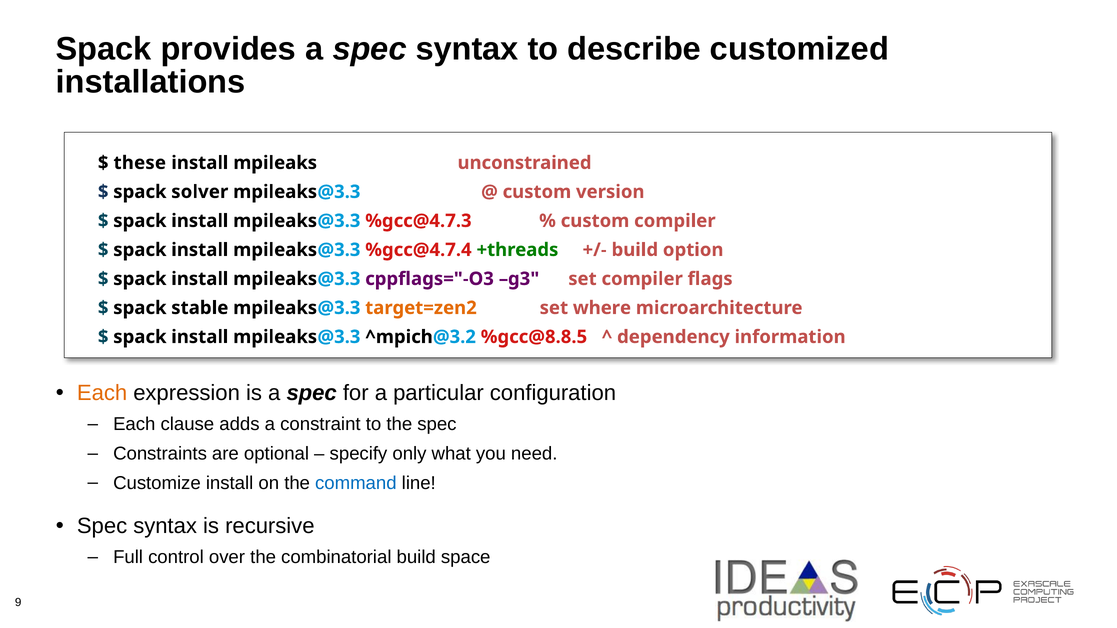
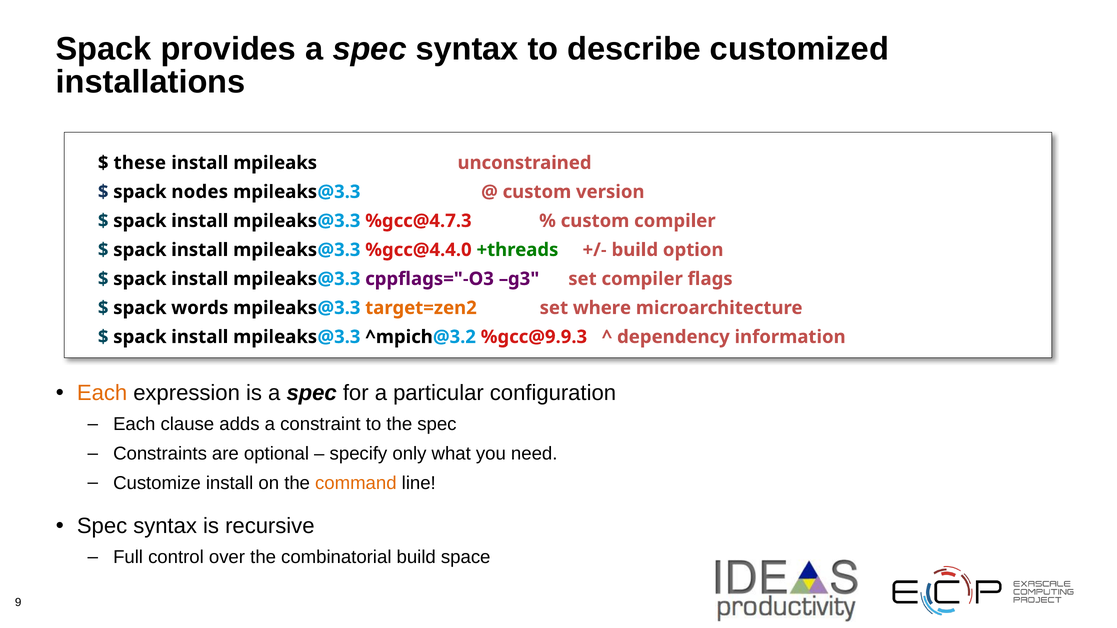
solver: solver -> nodes (200, 192)
%gcc@4.7.4: %gcc@4.7.4 -> %gcc@4.4.0 (418, 250)
stable: stable -> words (200, 308)
%gcc@8.8.5: %gcc@8.8.5 -> %gcc@9.9.3 (534, 337)
command colour: blue -> orange (356, 483)
